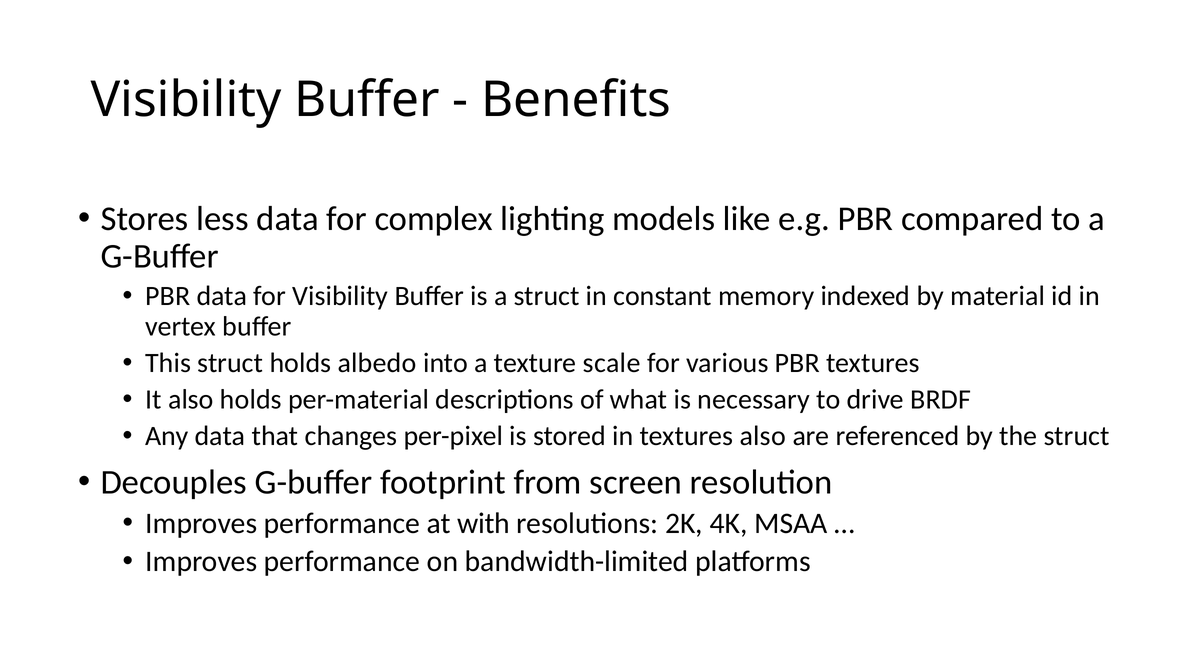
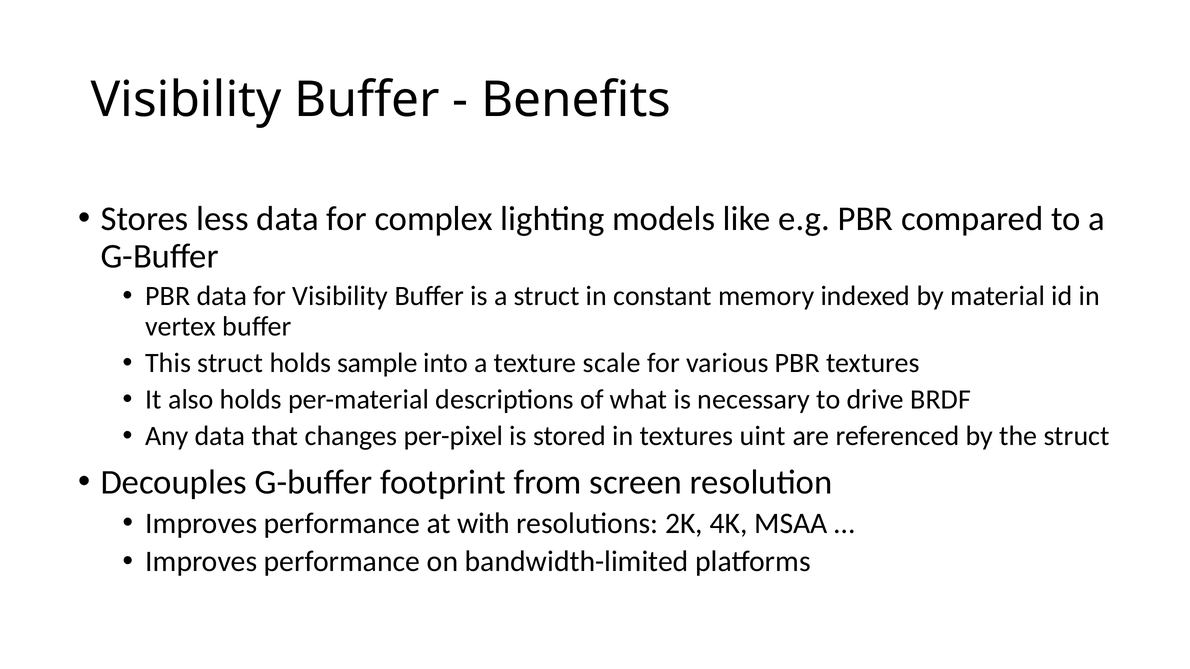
albedo: albedo -> sample (377, 363)
textures also: also -> uint (763, 436)
